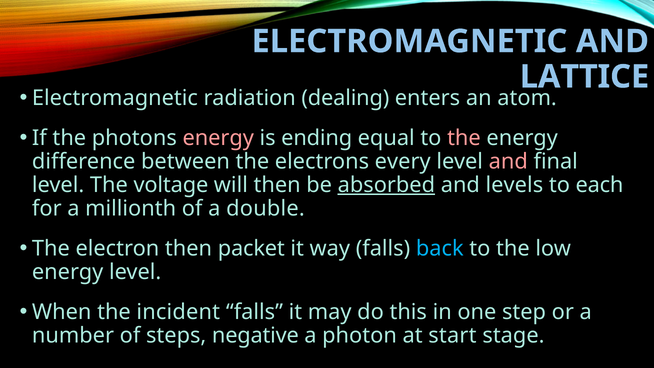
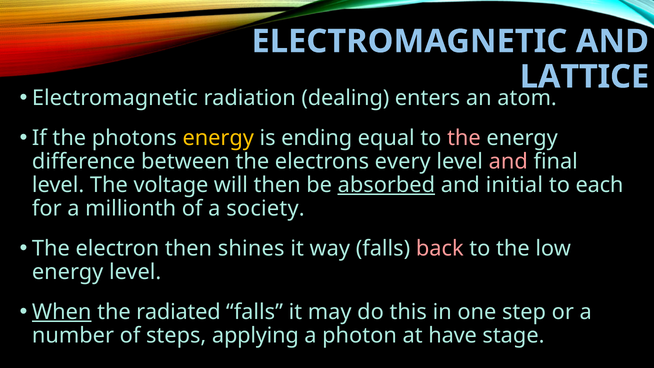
energy colour: pink -> yellow (218, 138)
levels: levels -> initial (514, 185)
double: double -> society (266, 208)
packet: packet -> shines (251, 248)
back colour: light blue -> pink (440, 248)
When underline: none -> present (62, 312)
incident: incident -> radiated (178, 312)
negative: negative -> applying (255, 335)
start: start -> have (453, 335)
